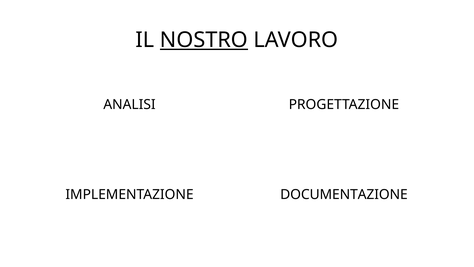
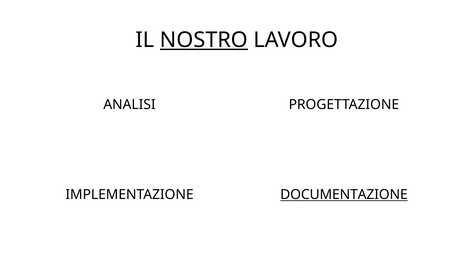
DOCUMENTAZIONE underline: none -> present (344, 194)
